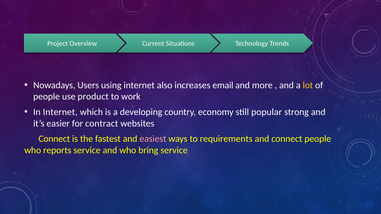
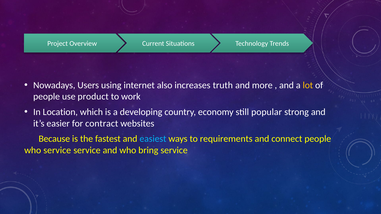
email: email -> truth (223, 85)
In Internet: Internet -> Location (60, 112)
Connect: Connect -> Because (54, 139)
easiest colour: pink -> light blue (153, 139)
who reports: reports -> service (57, 150)
